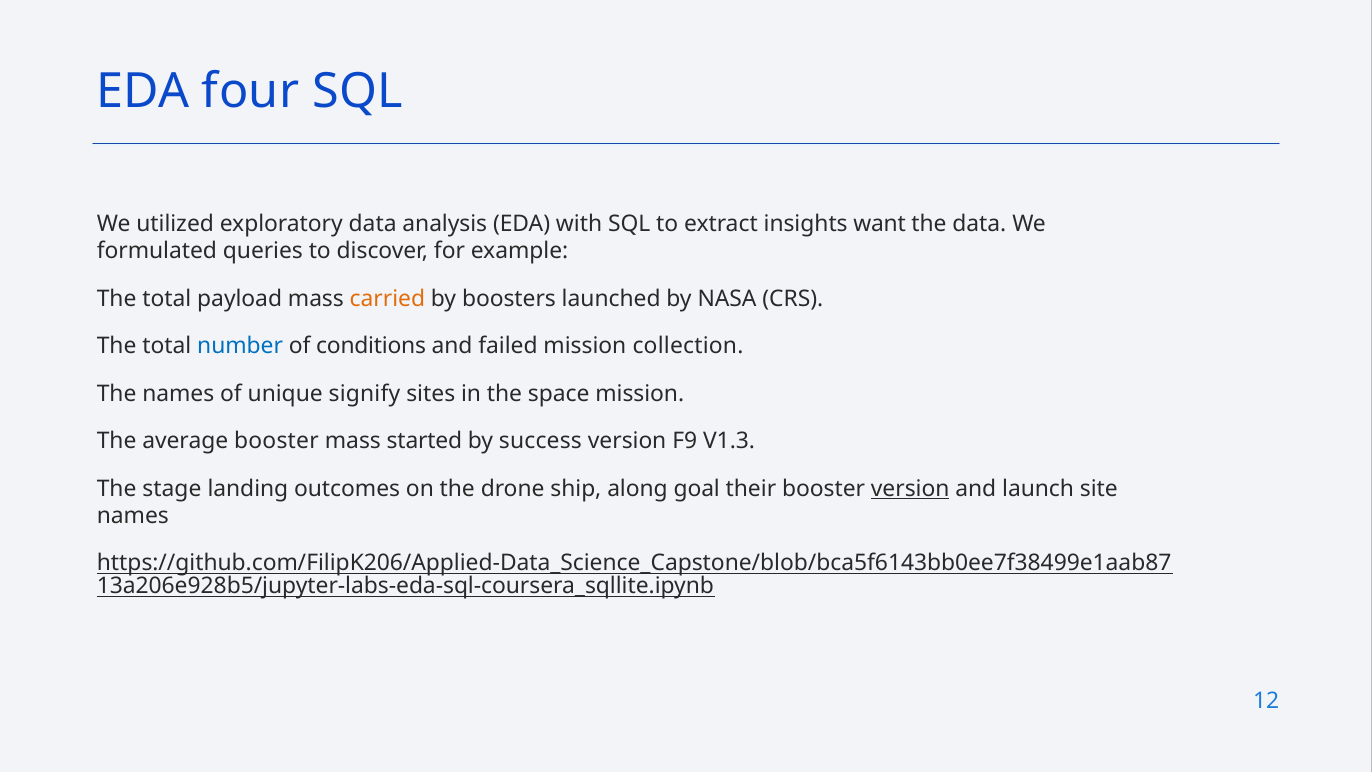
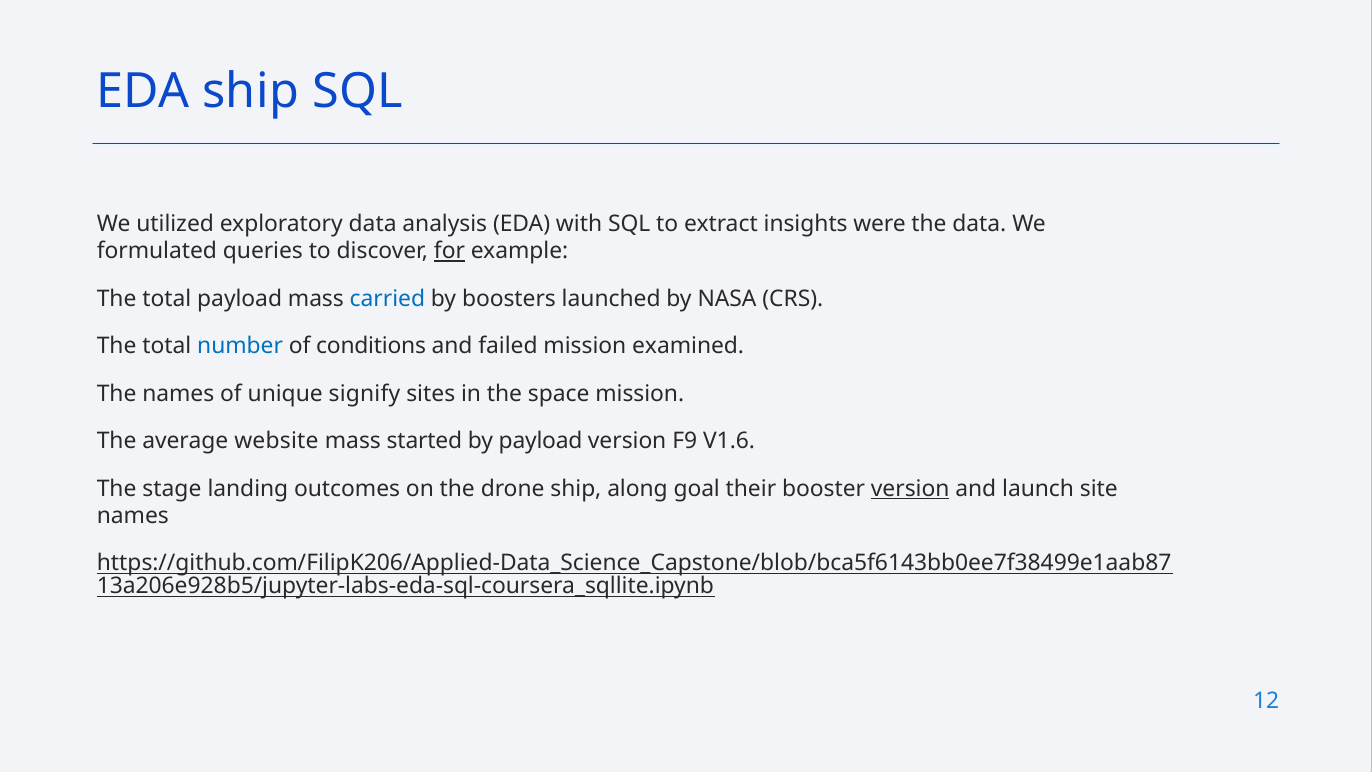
EDA four: four -> ship (251, 92)
want: want -> were (880, 224)
for underline: none -> present (449, 251)
carried colour: orange -> blue (387, 299)
collection: collection -> examined (688, 346)
average booster: booster -> website (276, 441)
by success: success -> payload (541, 441)
V1.3: V1.3 -> V1.6 (729, 441)
